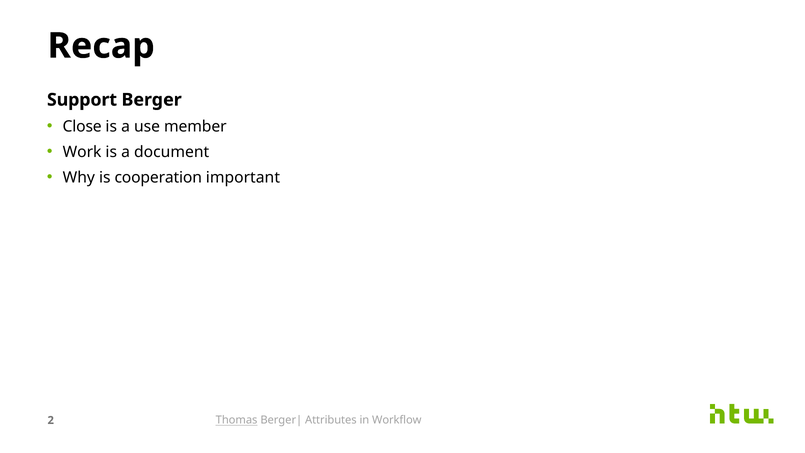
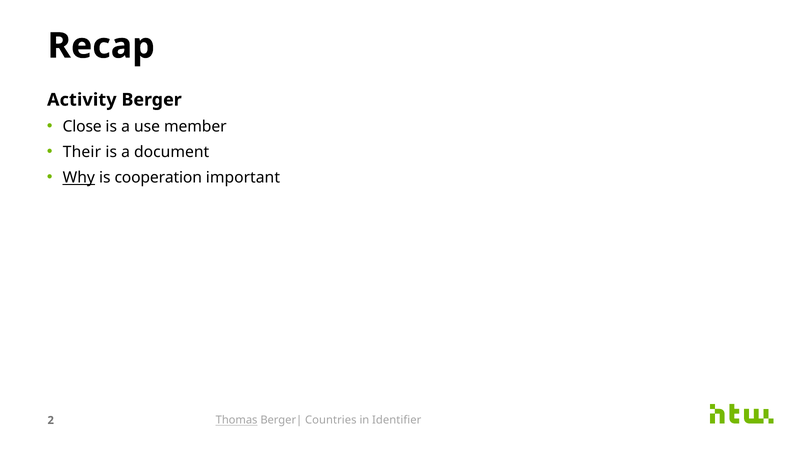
Support: Support -> Activity (82, 100)
Work: Work -> Their (82, 152)
Why underline: none -> present (79, 177)
Attributes: Attributes -> Countries (331, 420)
Workflow: Workflow -> Identifier (397, 420)
